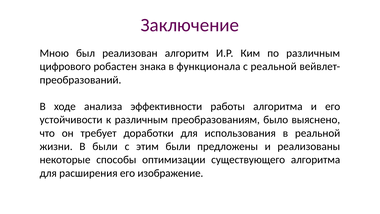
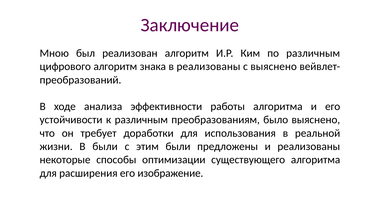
цифрового робастен: робастен -> алгоритм (115, 66)
в функционала: функционала -> реализованы (208, 66)
с реальной: реальной -> выяснено (274, 66)
